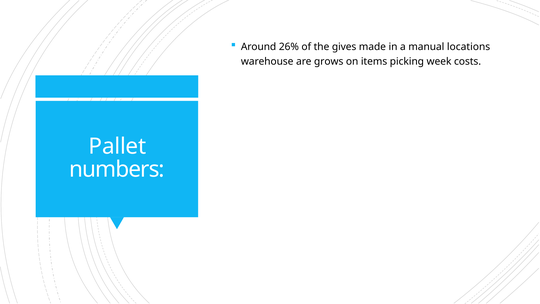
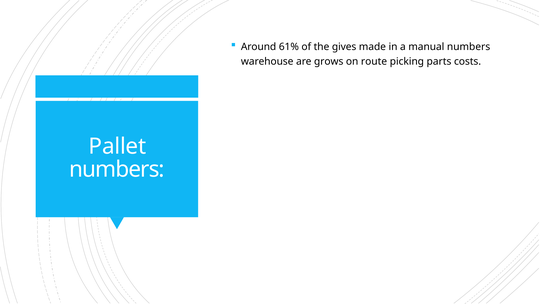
26%: 26% -> 61% (289, 47)
manual locations: locations -> numbers (469, 47)
items: items -> route (374, 61)
week: week -> parts (439, 61)
